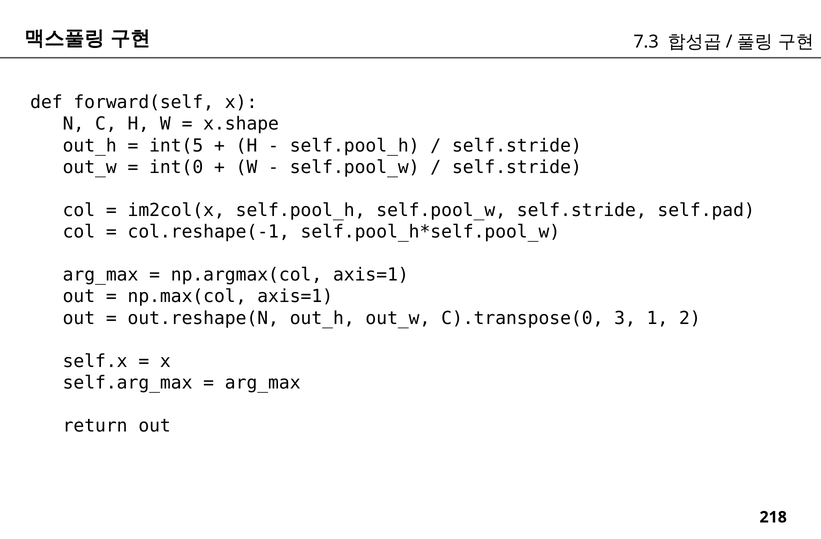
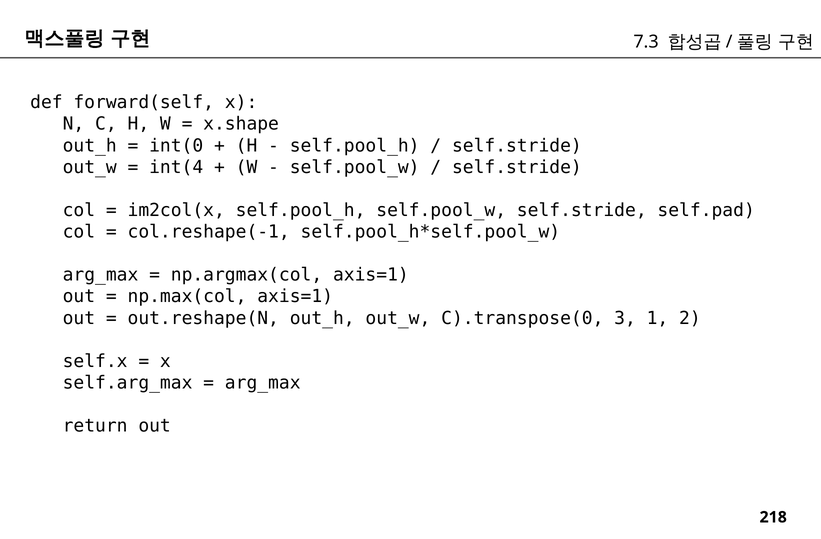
int(5: int(5 -> int(0 (176, 146)
int(0: int(0 -> int(4 (176, 167)
